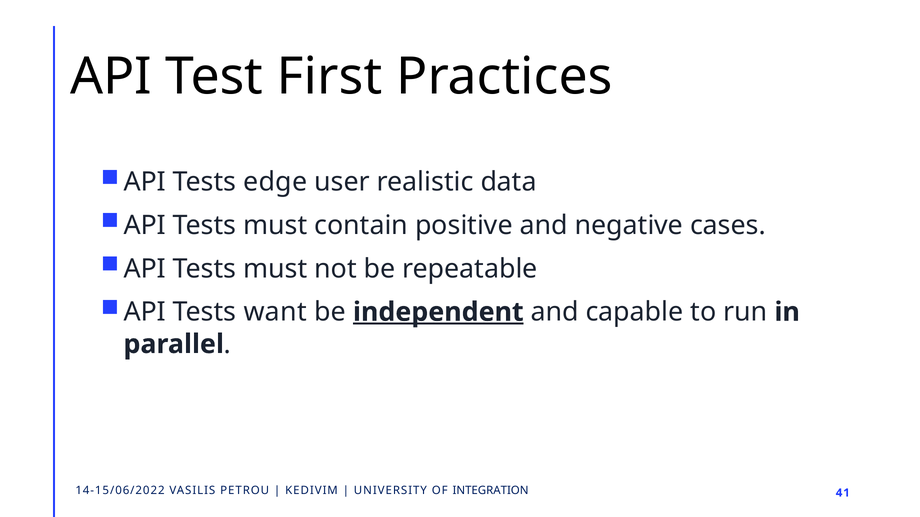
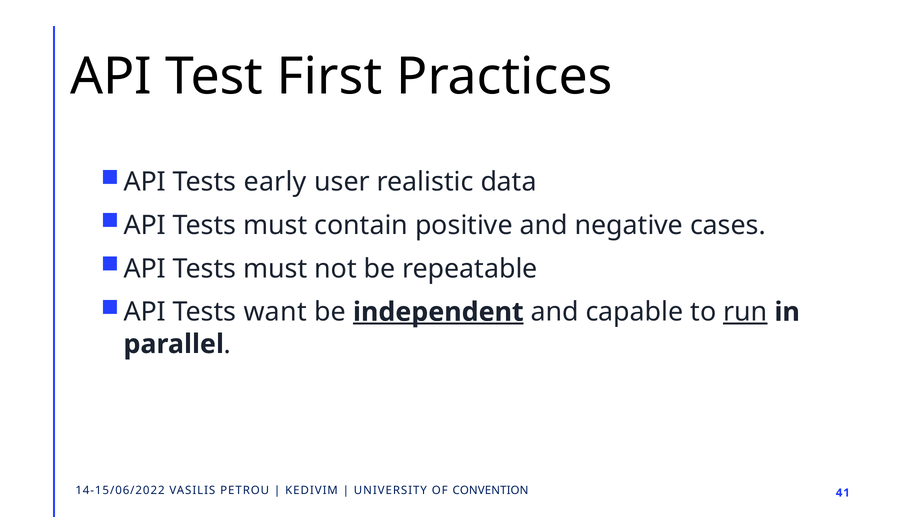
edge: edge -> early (275, 182)
run underline: none -> present (745, 312)
INTEGRATION: INTEGRATION -> CONVENTION (490, 491)
